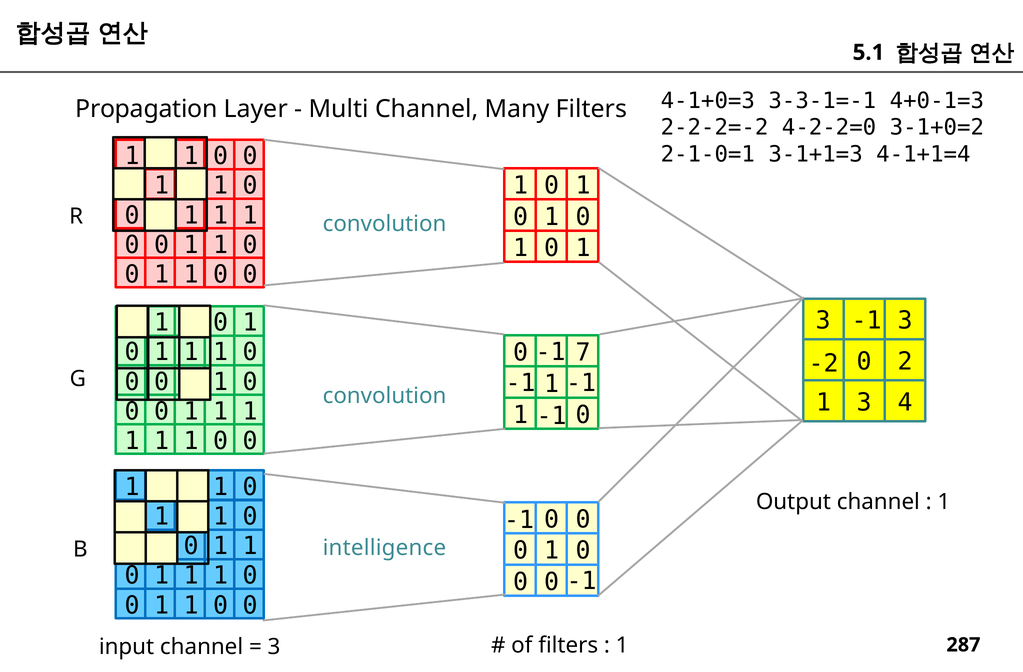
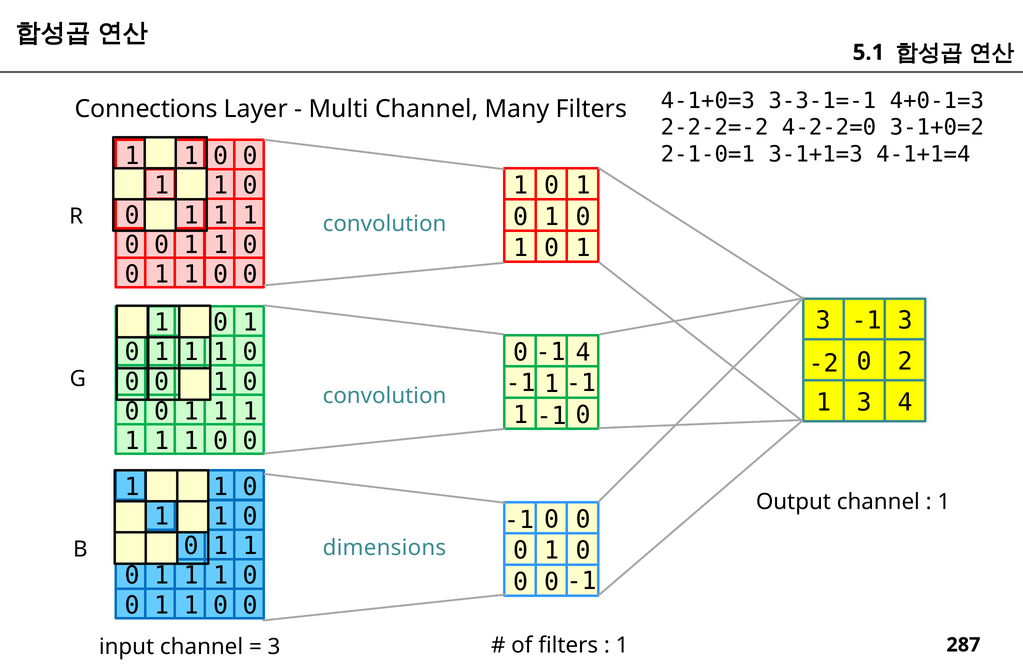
Propagation: Propagation -> Connections (146, 109)
0 7: 7 -> 4 (583, 353)
intelligence: intelligence -> dimensions (384, 548)
